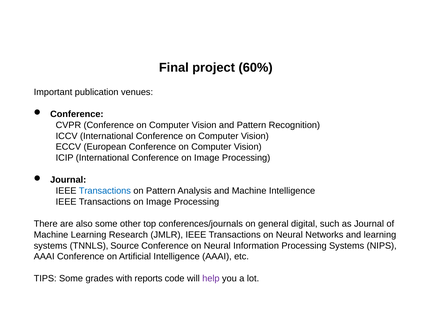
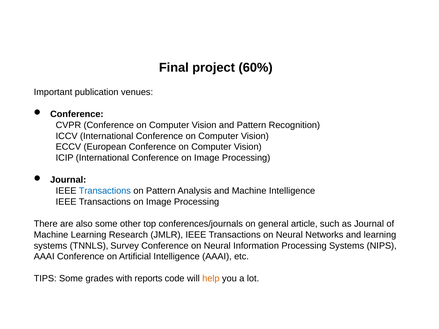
digital: digital -> article (304, 224)
Source: Source -> Survey (125, 246)
help colour: purple -> orange (211, 279)
